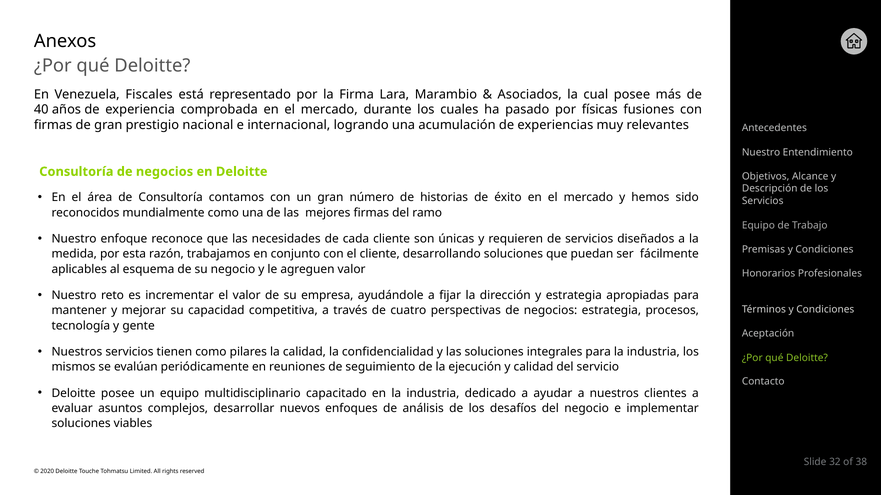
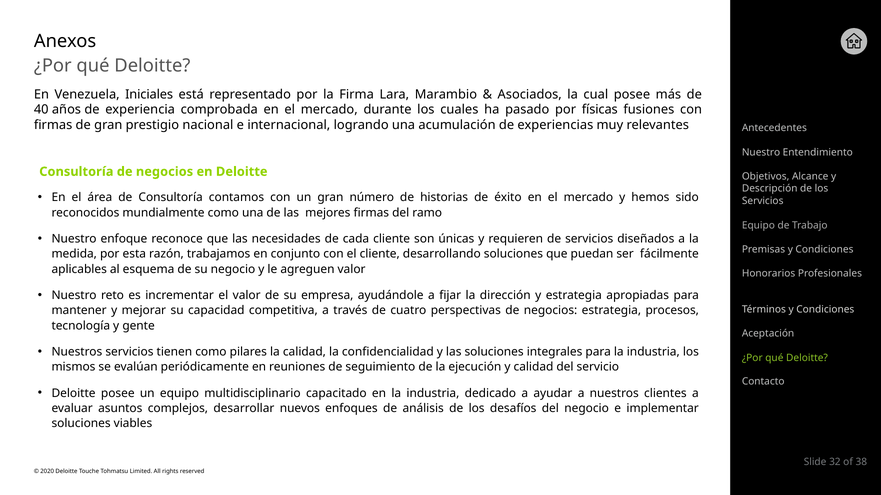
Fiscales: Fiscales -> Iniciales (149, 94)
